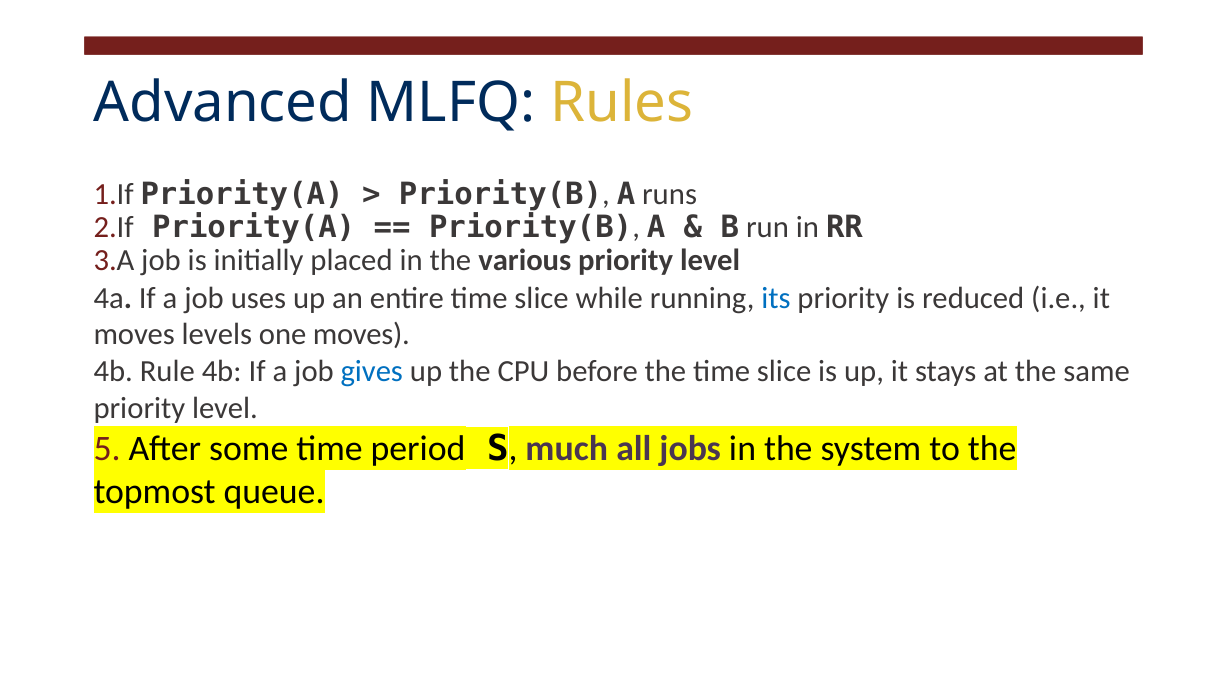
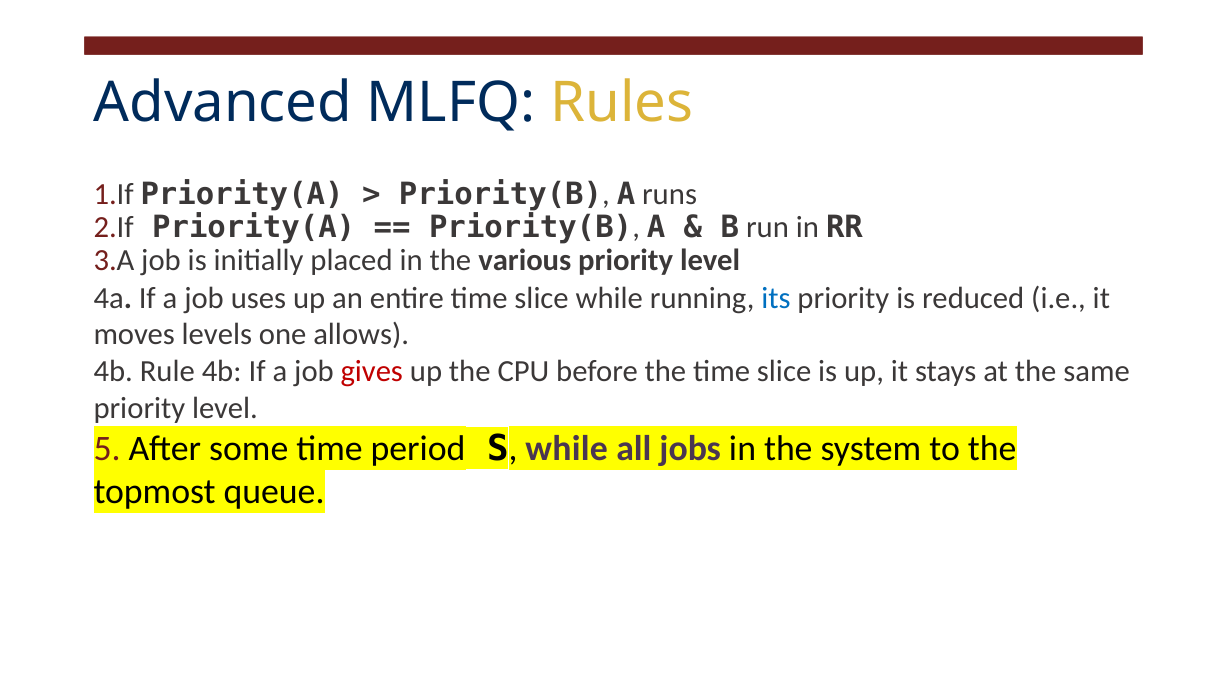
one moves: moves -> allows (361, 335)
gives colour: blue -> red (372, 372)
S much: much -> while (567, 449)
